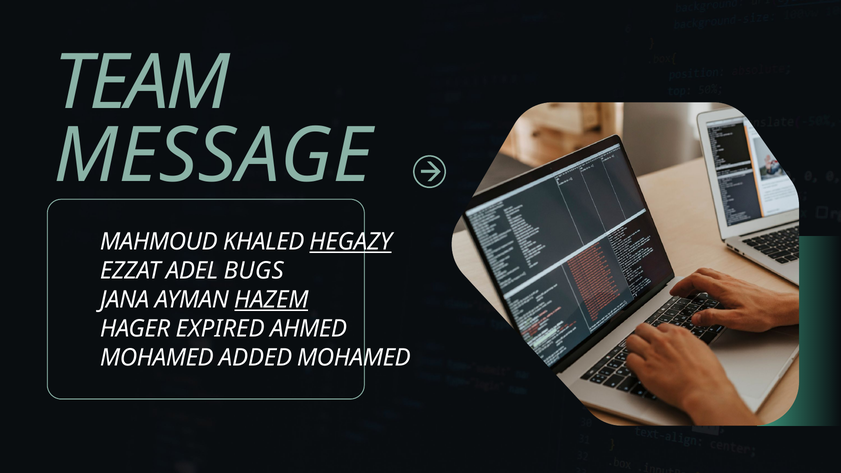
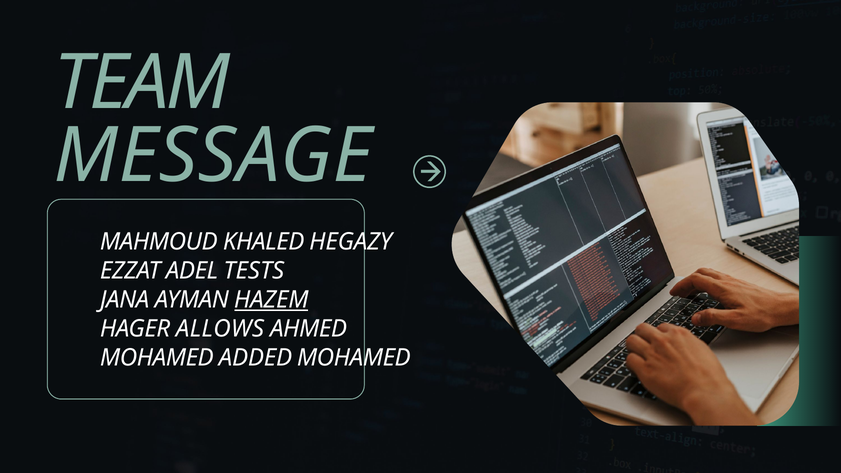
HEGAZY underline: present -> none (351, 242)
BUGS: BUGS -> TESTS (254, 271)
EXPIRED: EXPIRED -> ALLOWS (220, 329)
